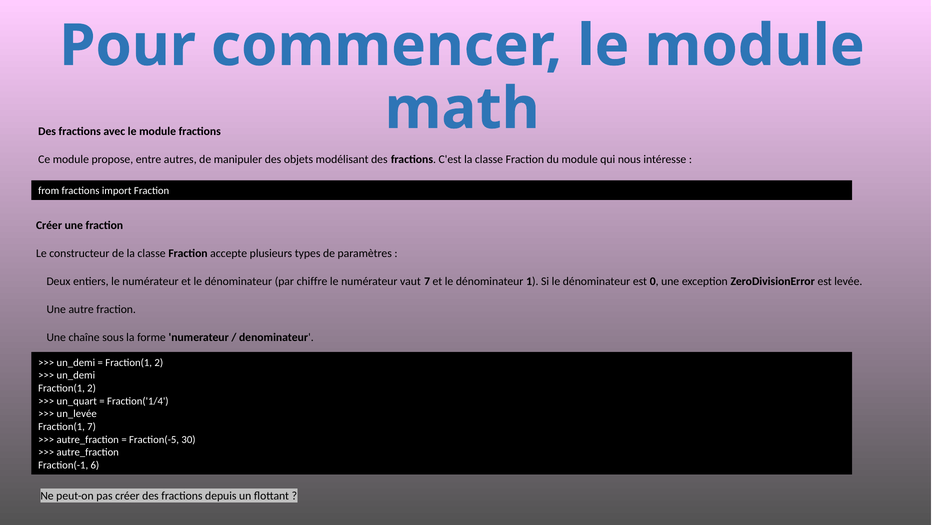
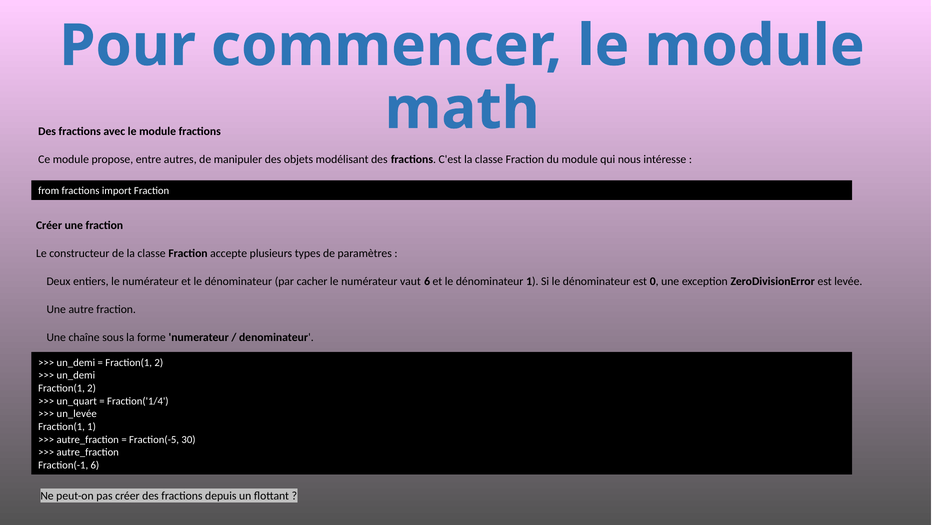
chiffre: chiffre -> cacher (312, 281)
vaut 7: 7 -> 6 (427, 281)
Fraction(1 7: 7 -> 1 (92, 427)
